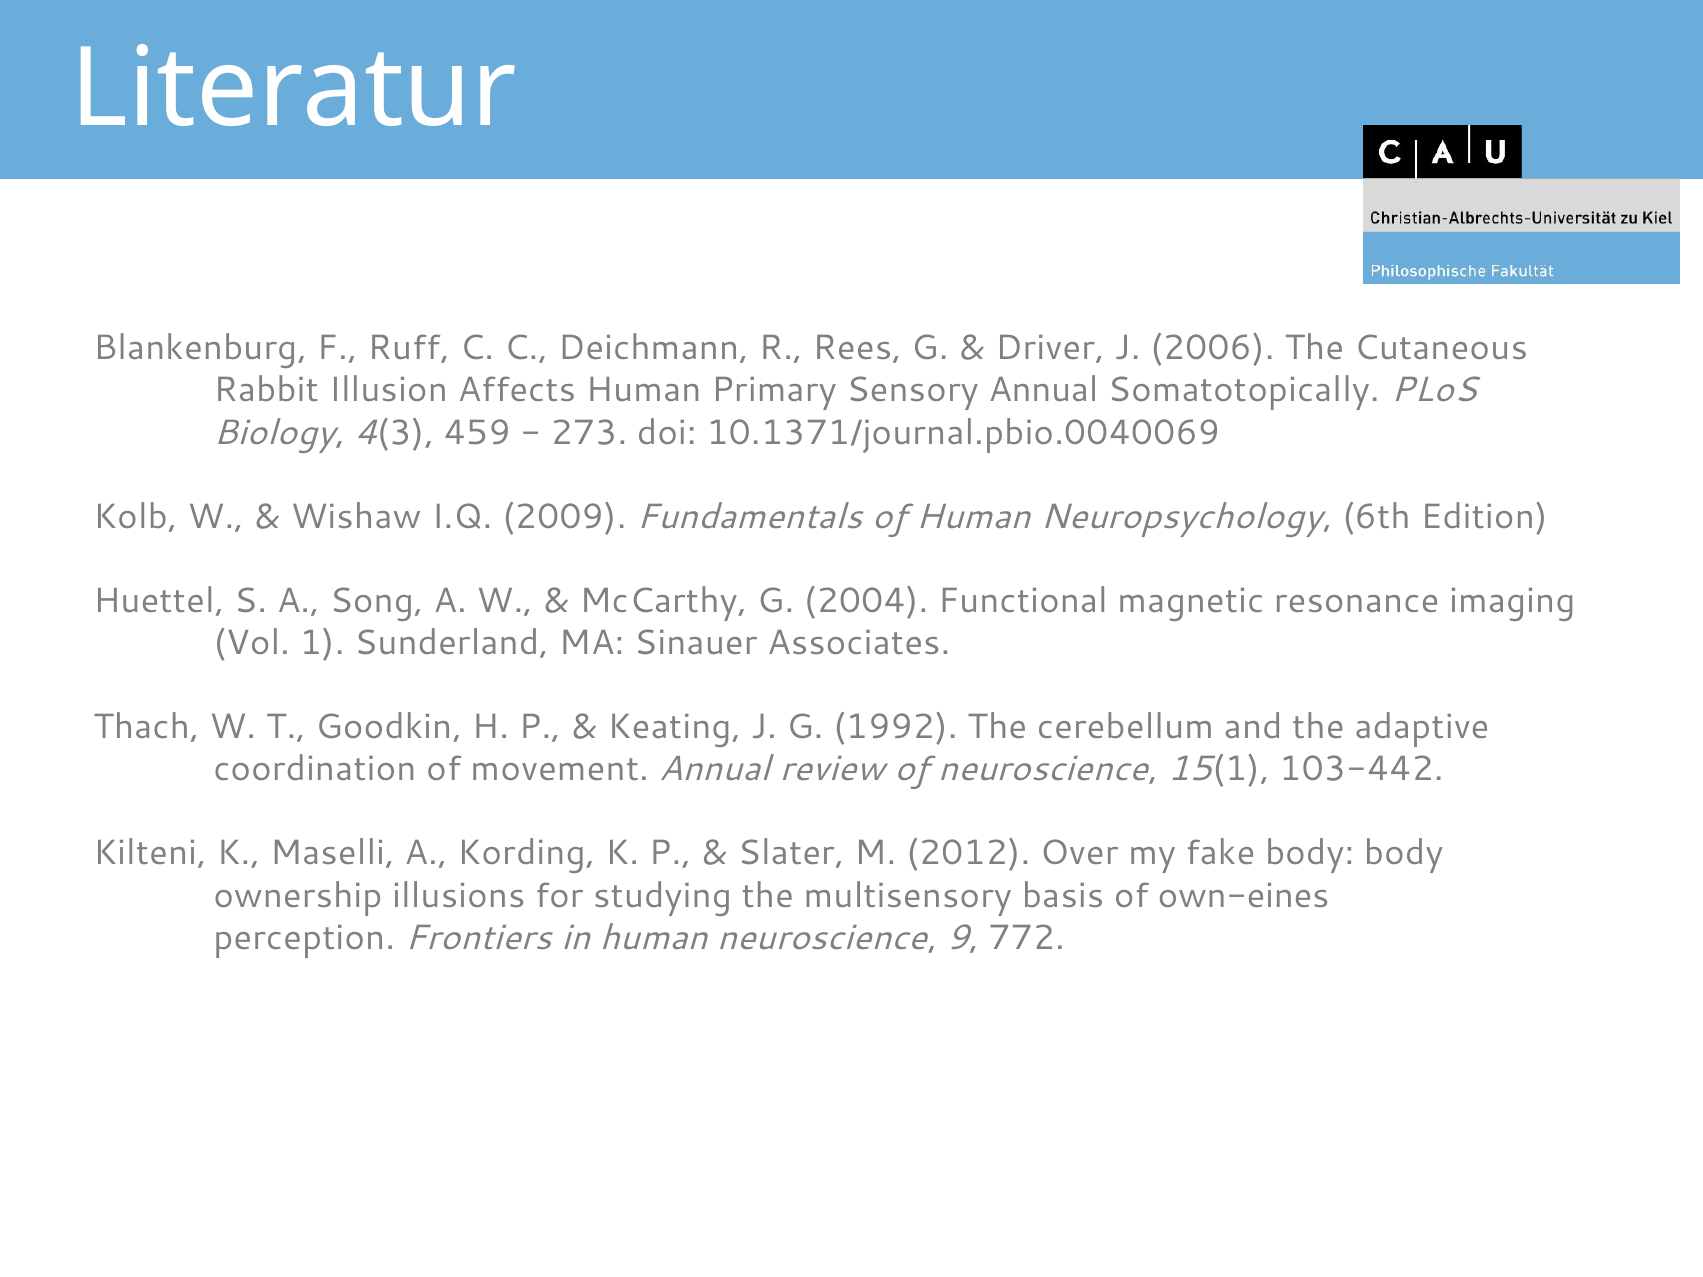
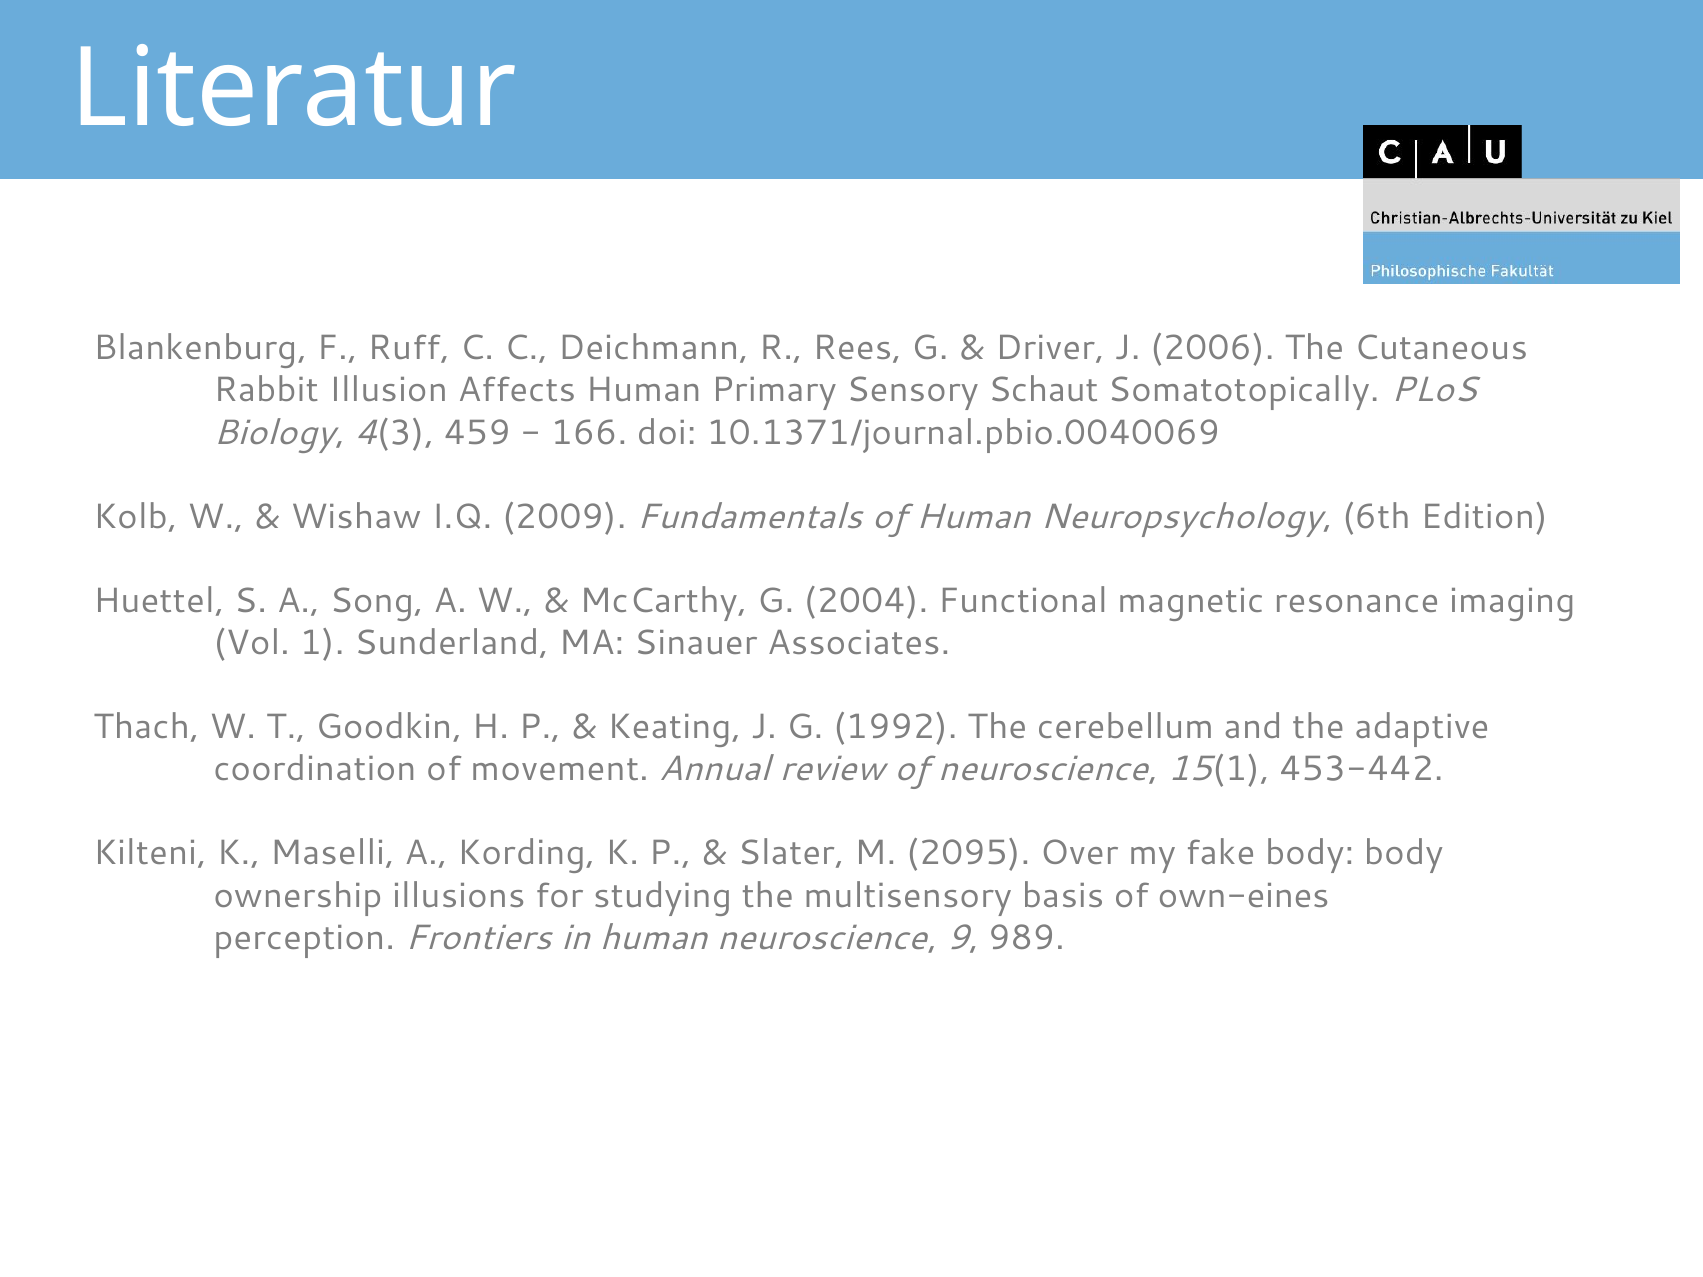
Sensory Annual: Annual -> Schaut (1043, 390)
273: 273 -> 166 (589, 433)
103-442: 103-442 -> 453-442 (1361, 769)
2012: 2012 -> 2095 (968, 854)
772: 772 -> 989 (1027, 938)
